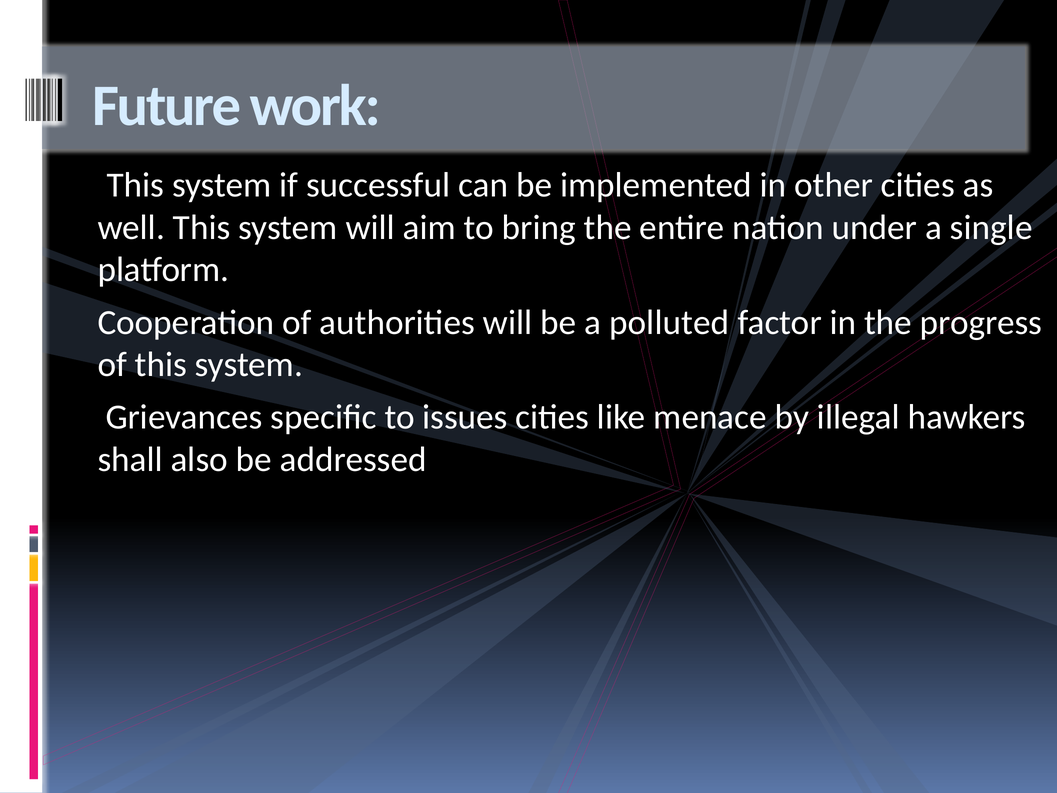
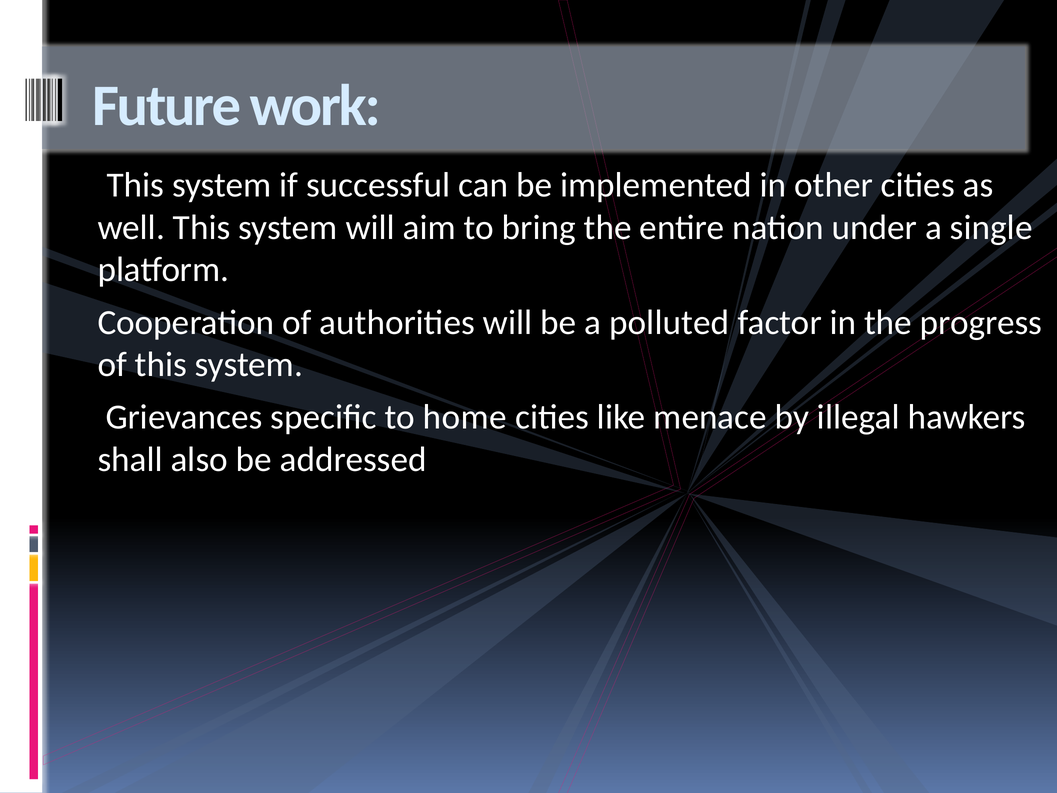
issues: issues -> home (465, 417)
